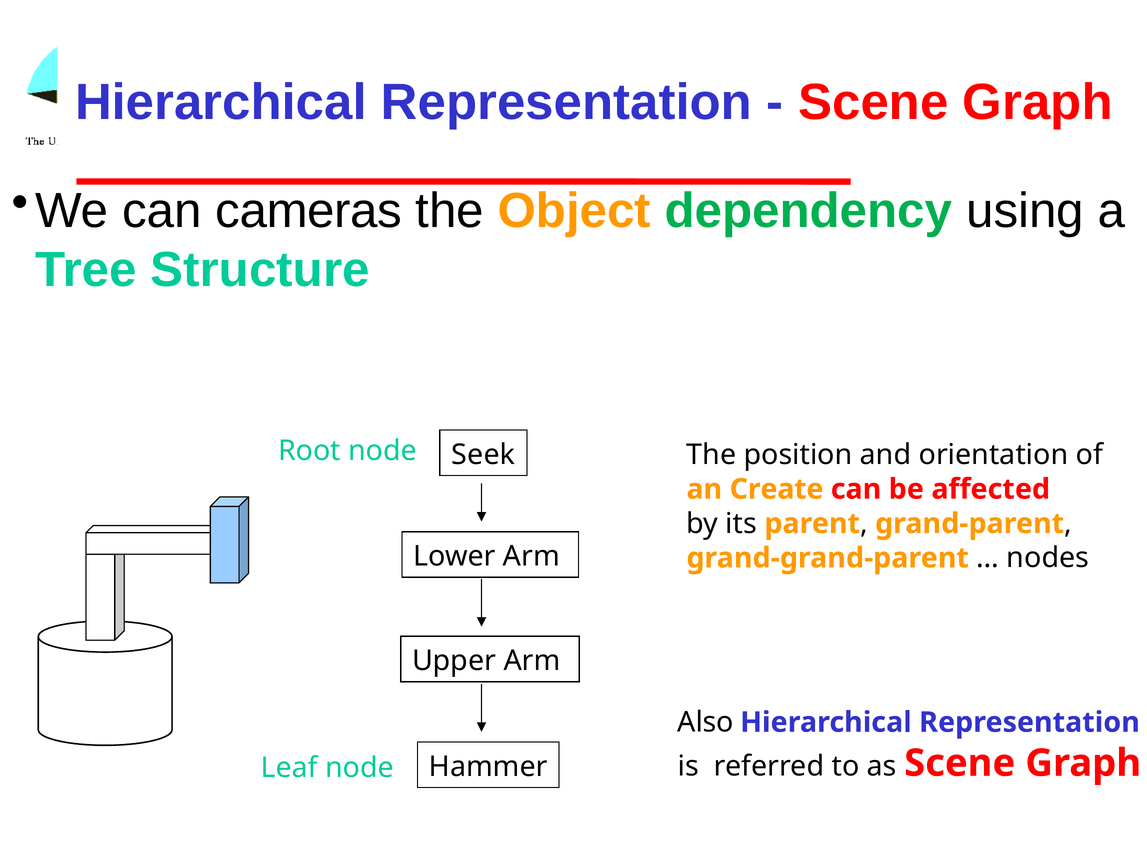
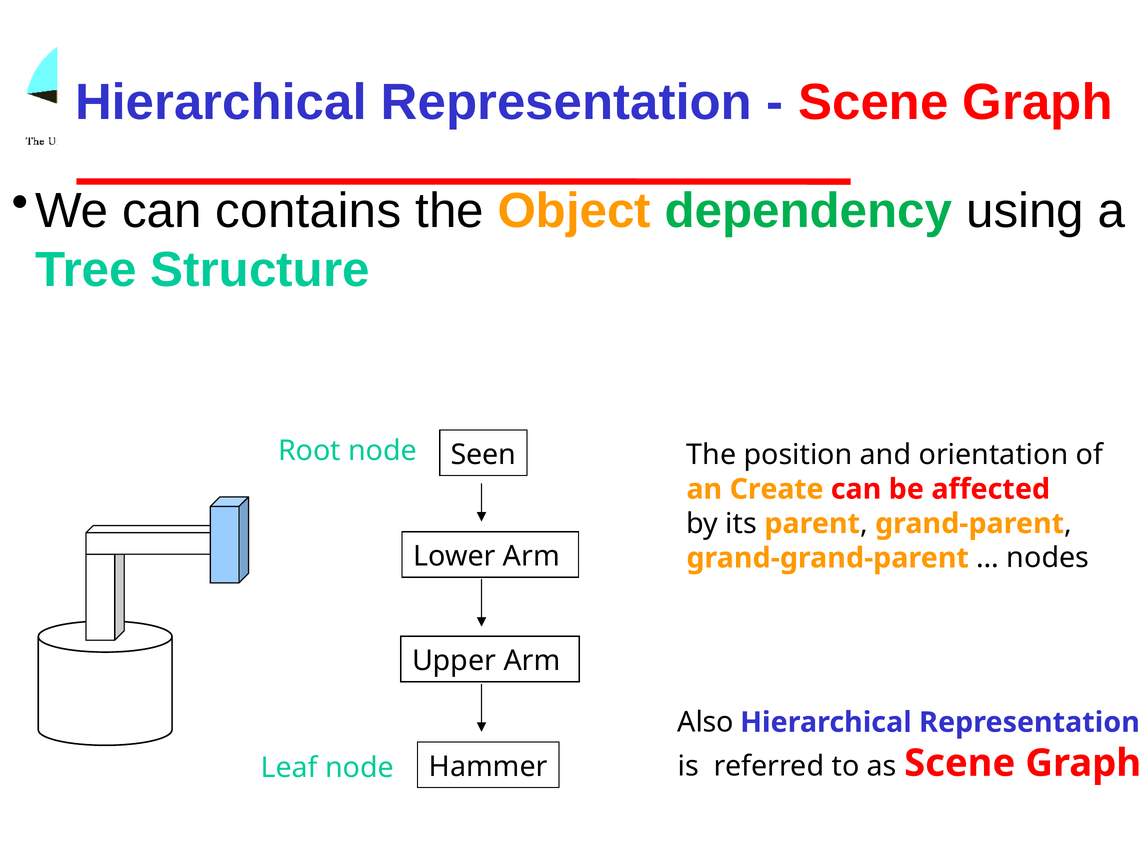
cameras: cameras -> contains (308, 211)
Seek: Seek -> Seen (483, 455)
